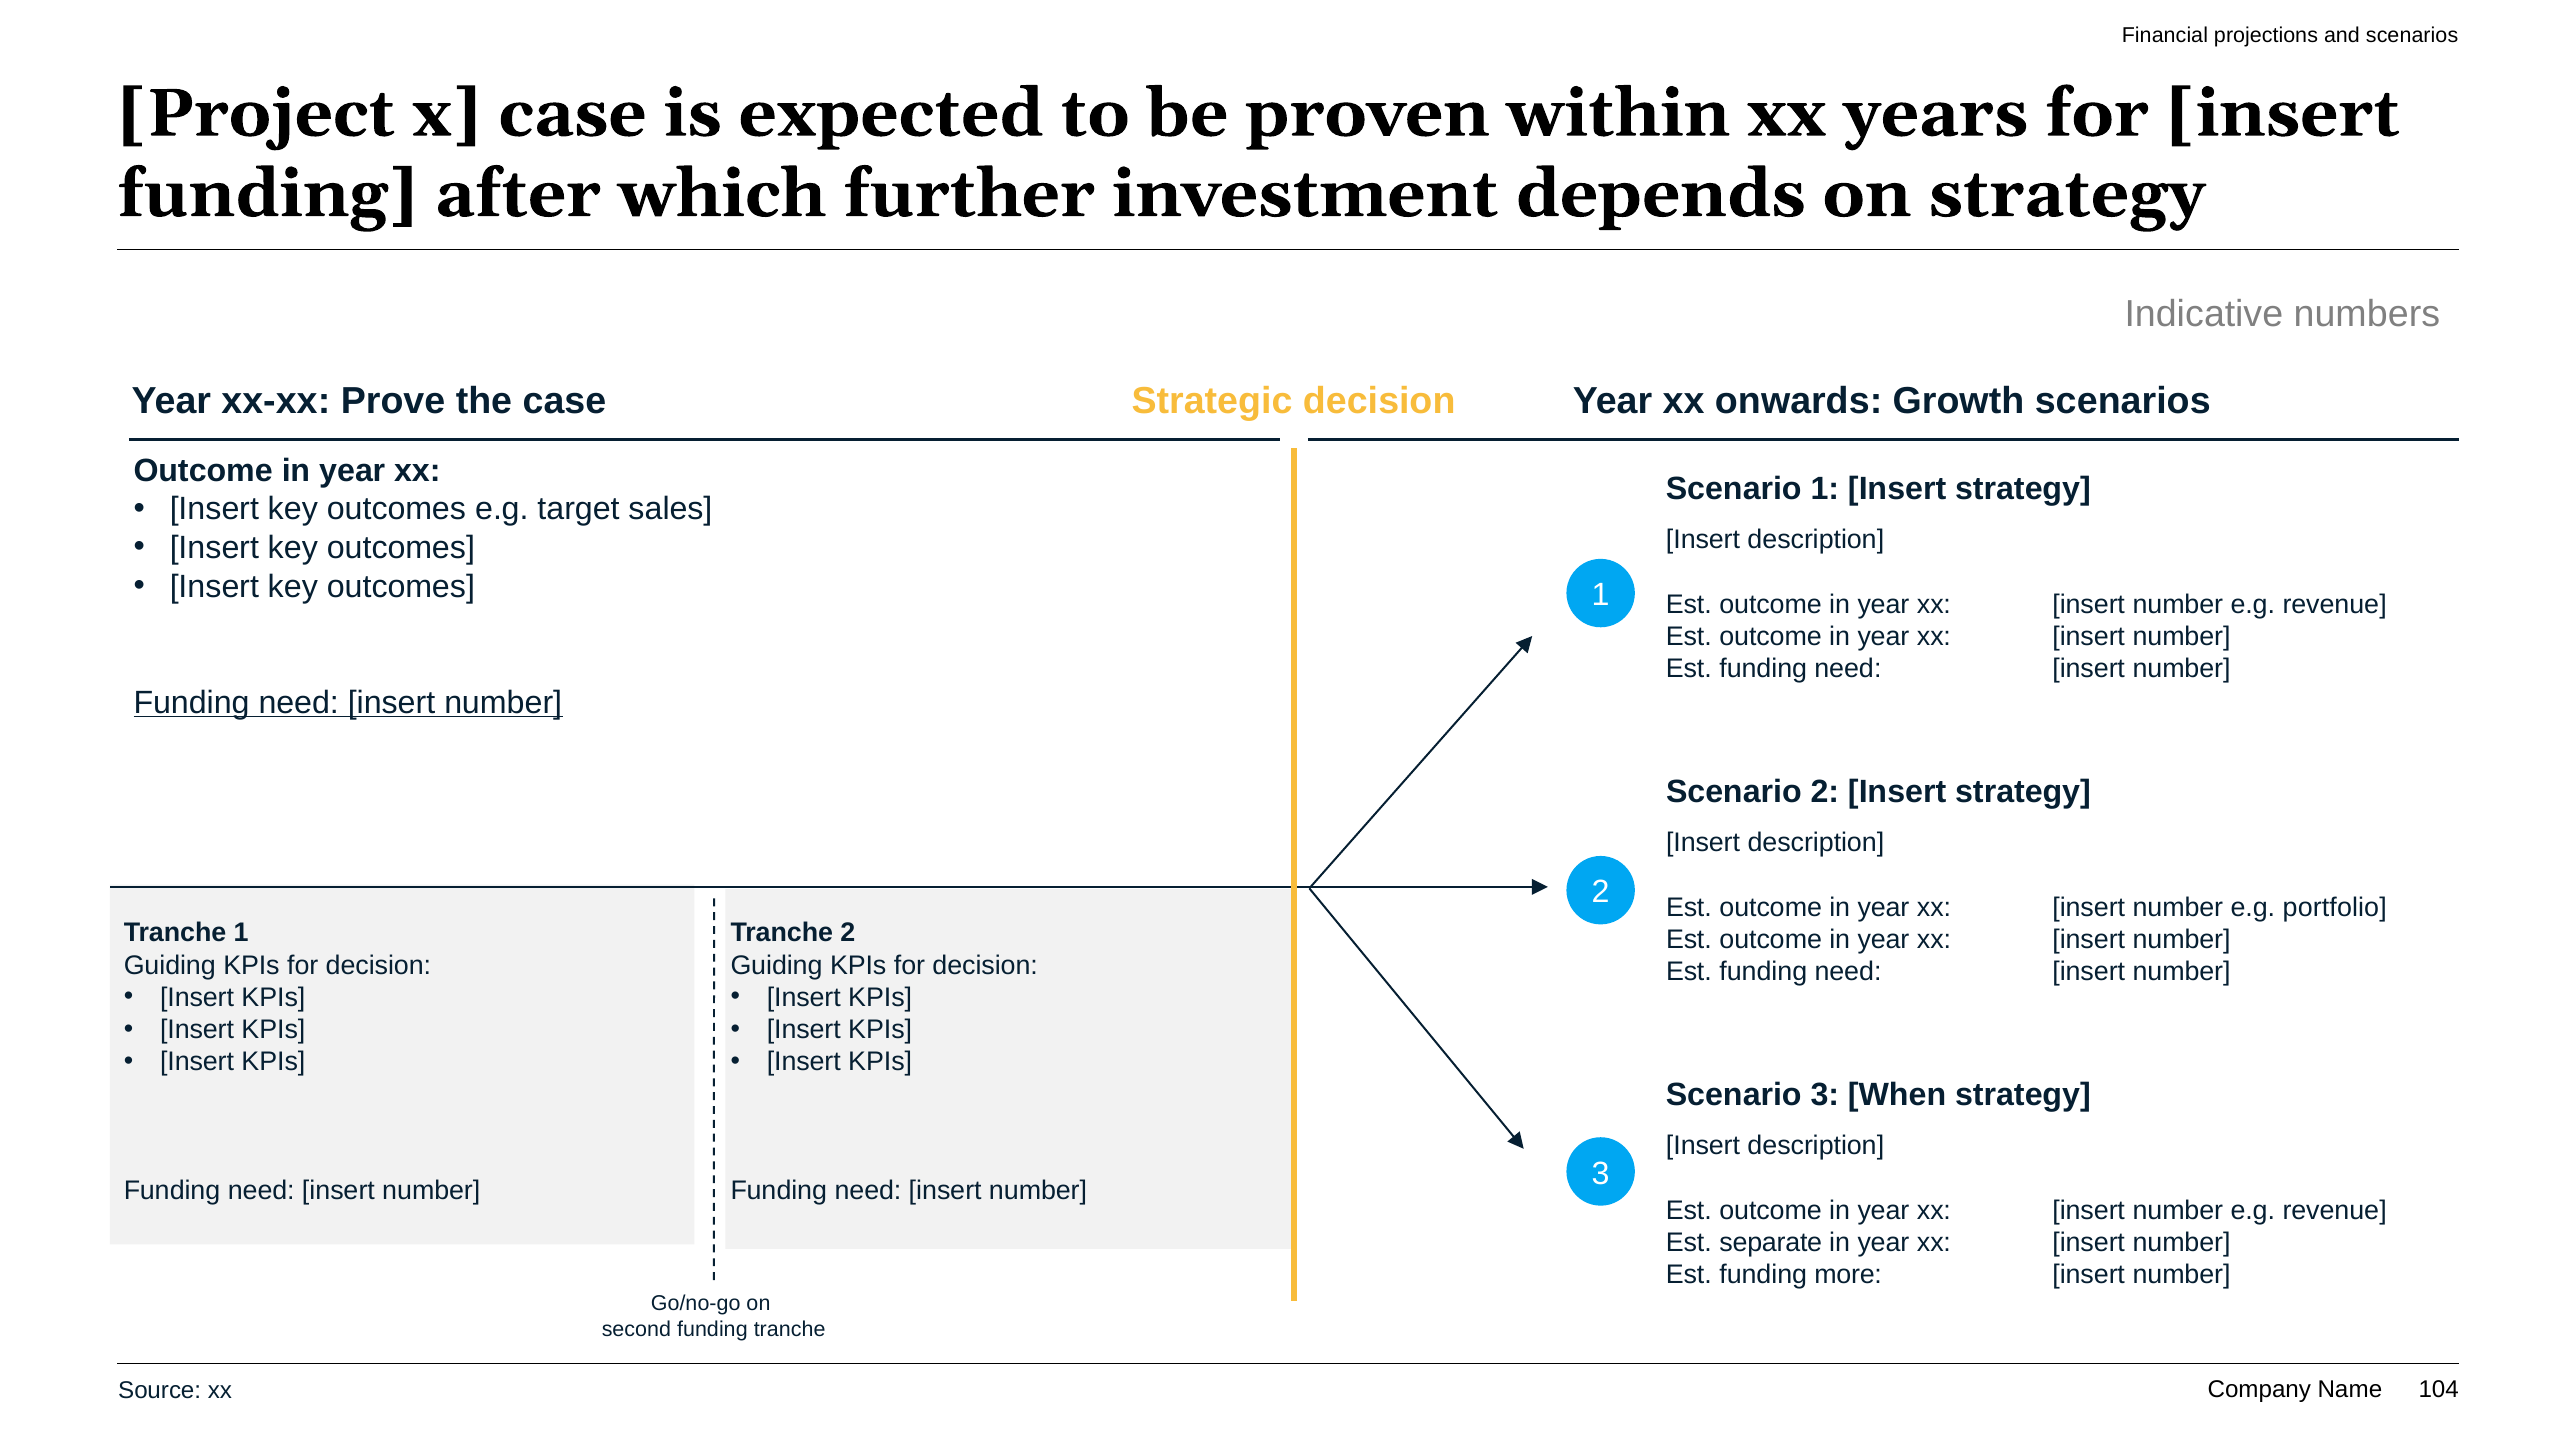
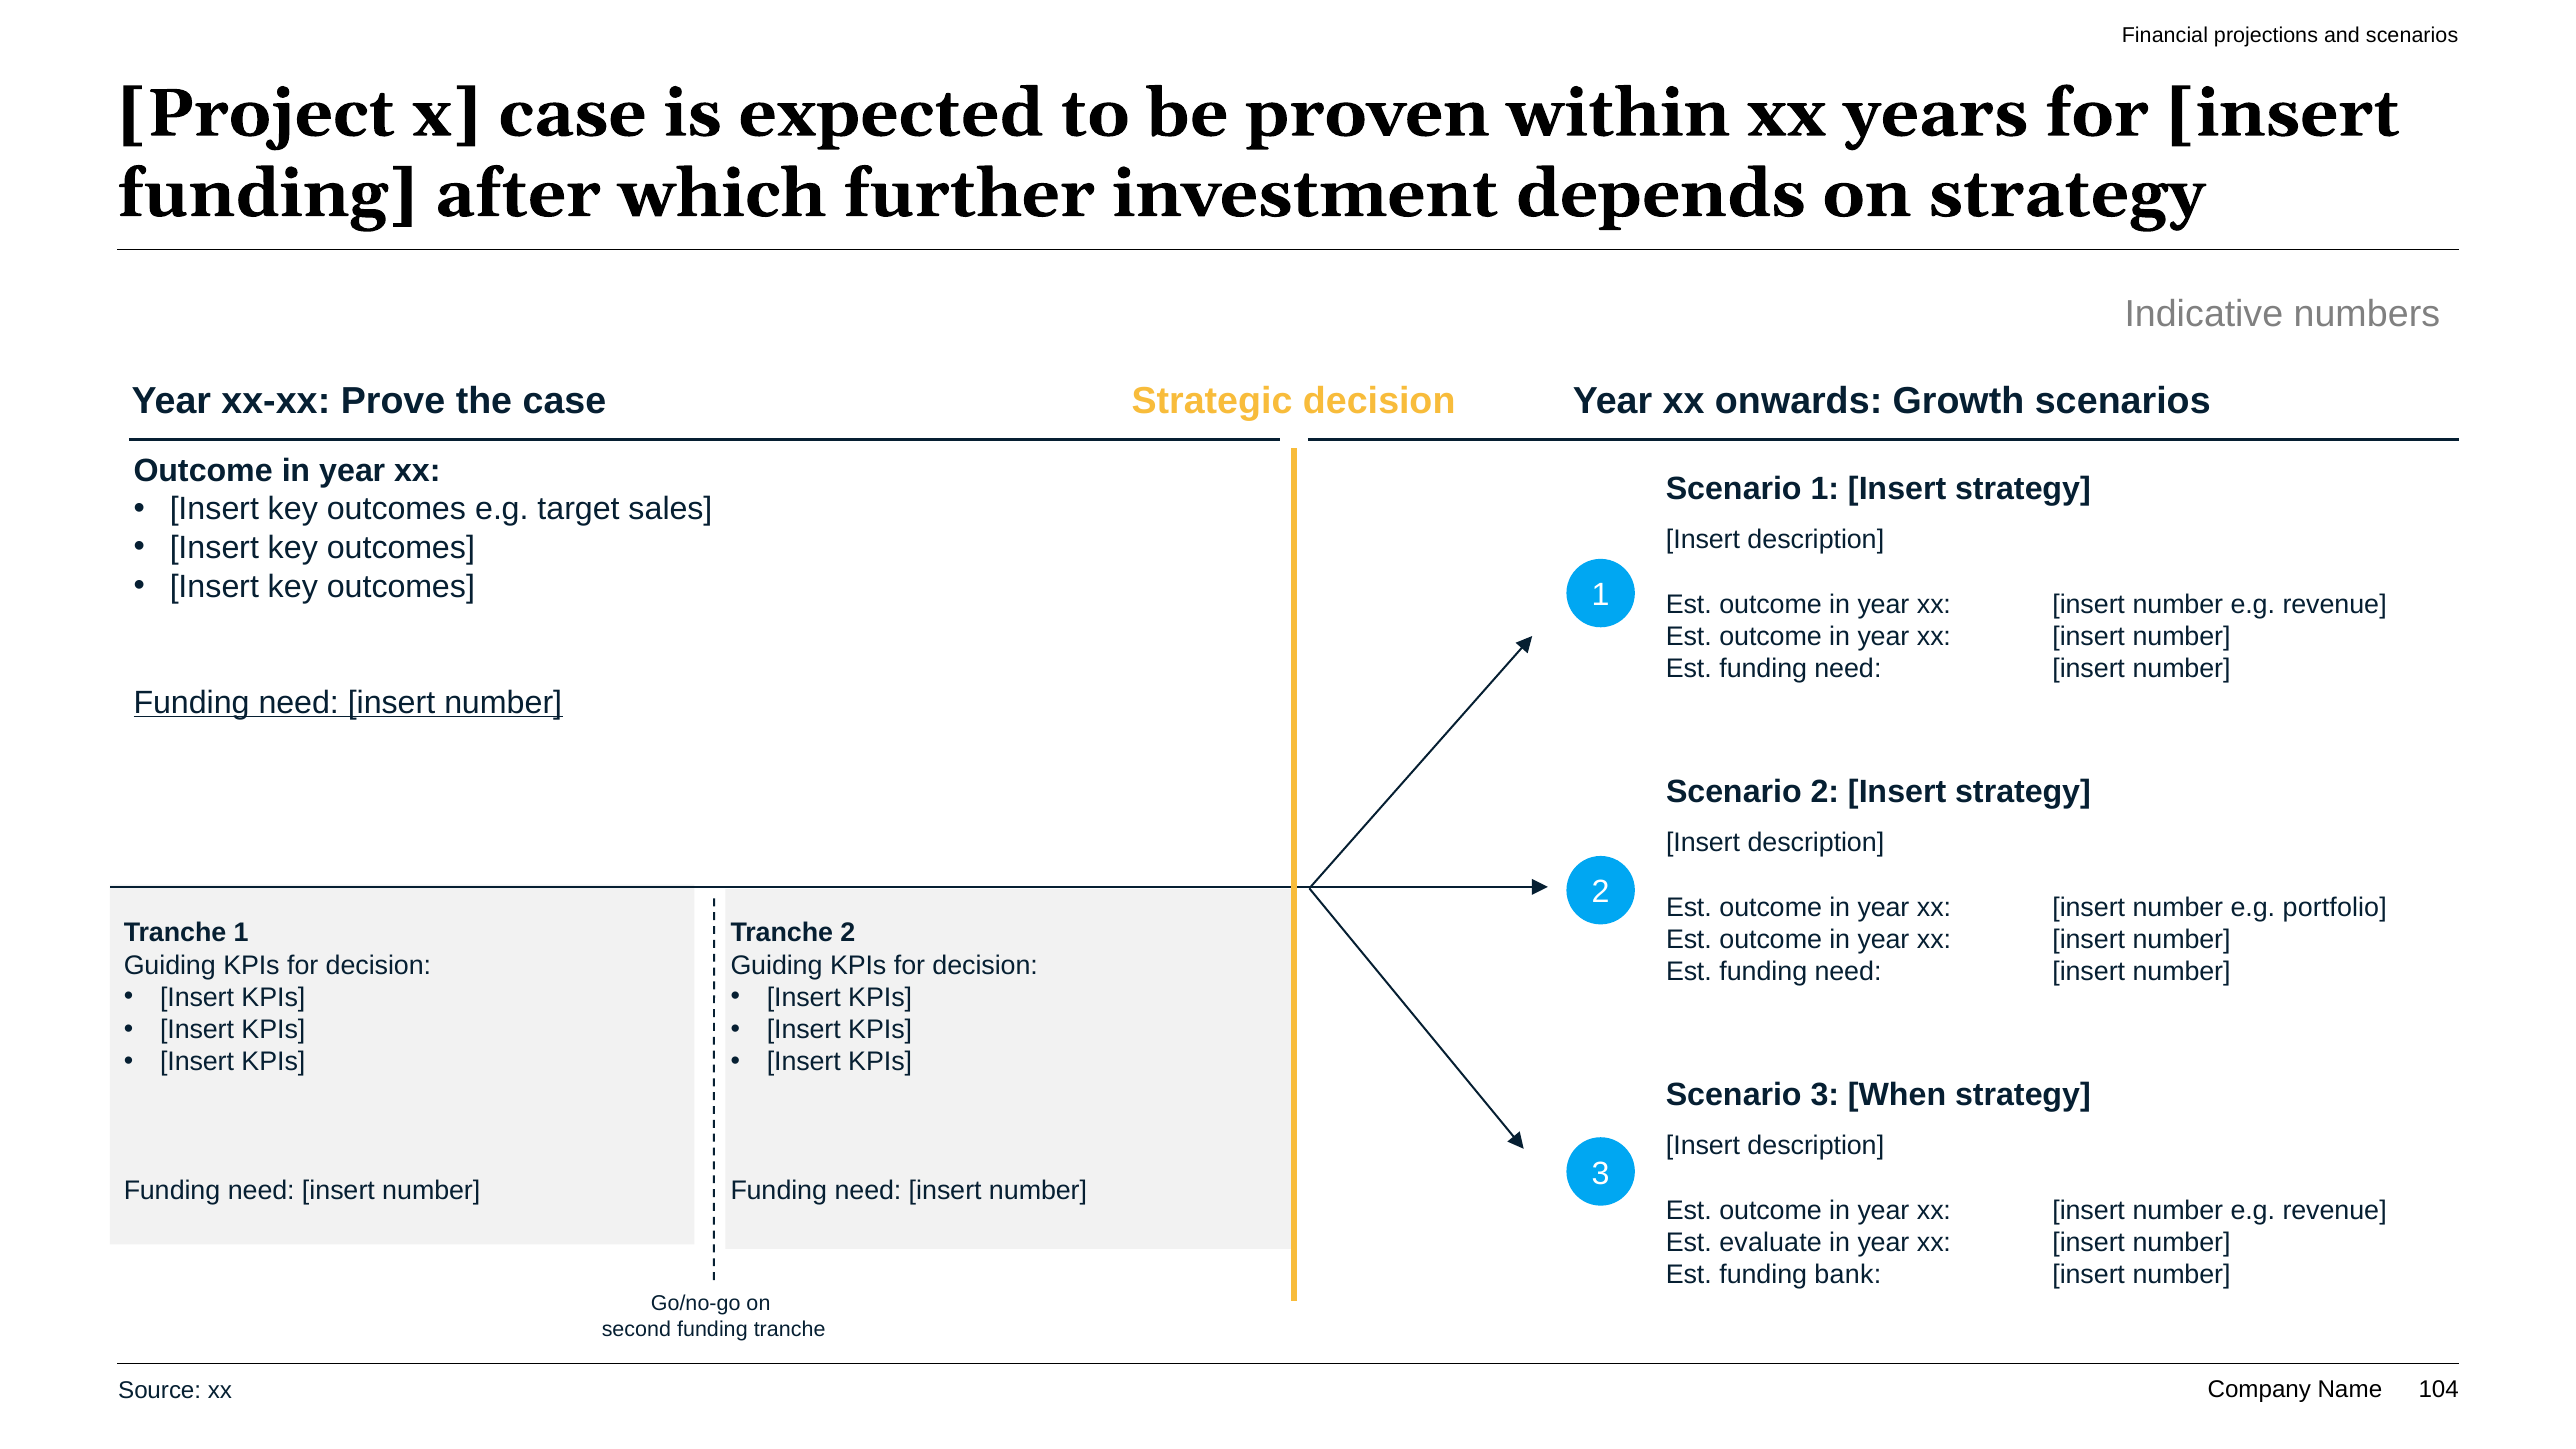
separate: separate -> evaluate (1771, 1243)
more: more -> bank (1848, 1275)
